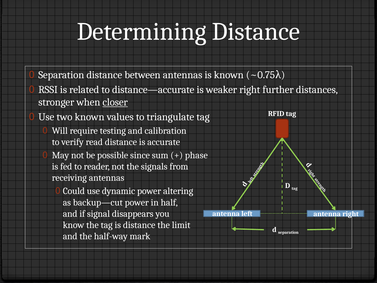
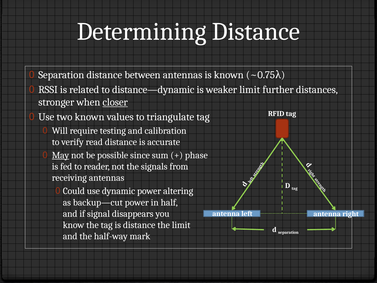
distance—accurate: distance—accurate -> distance—dynamic (153, 90)
weaker right: right -> limit (250, 90)
May underline: none -> present (60, 155)
